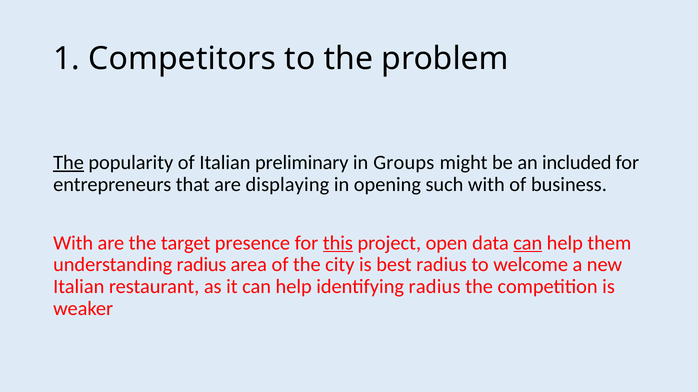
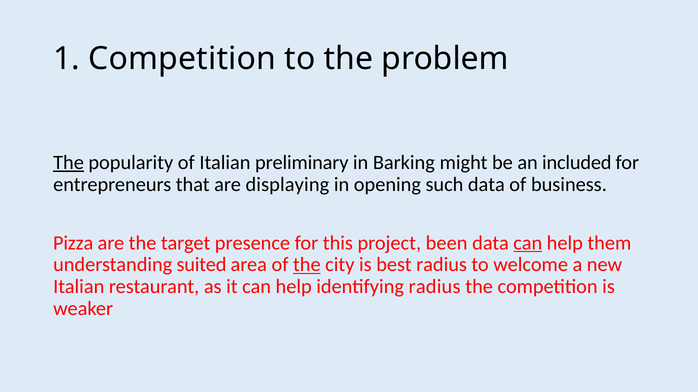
1 Competitors: Competitors -> Competition (182, 59)
Groups: Groups -> Barking (404, 163)
such with: with -> data (486, 185)
With: With -> Pizza (73, 243)
this underline: present -> none (338, 243)
open: open -> been (447, 243)
understanding radius: radius -> suited (202, 265)
the underline: none -> present (307, 265)
